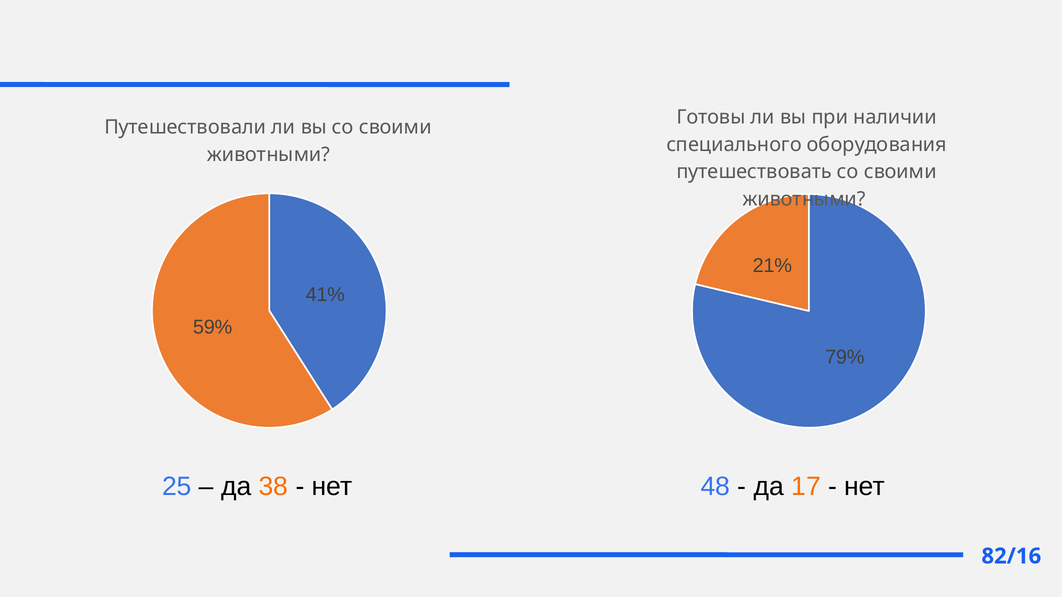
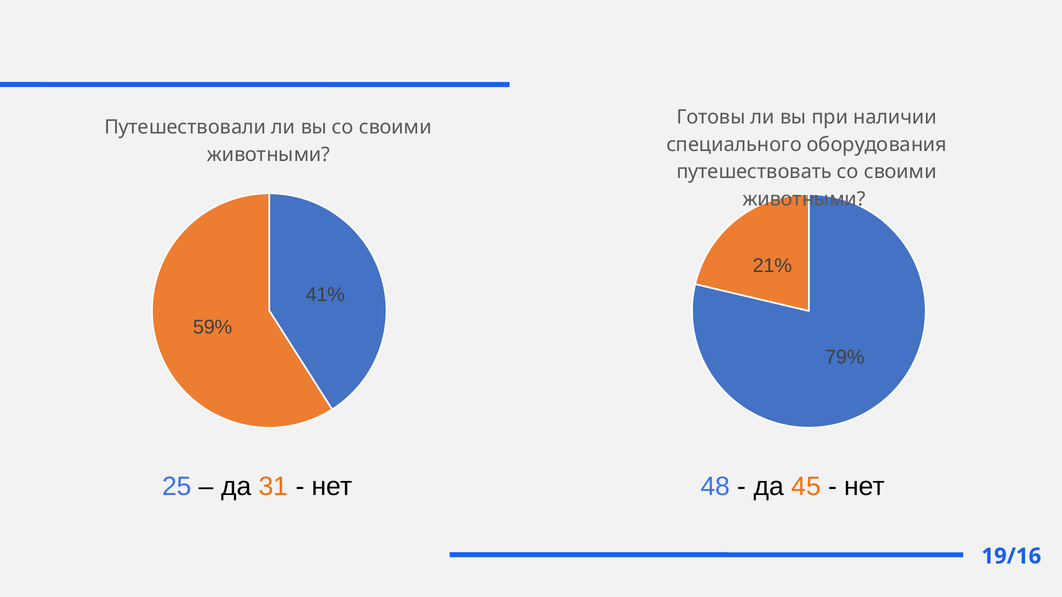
38: 38 -> 31 (273, 487)
17: 17 -> 45 (806, 487)
82/16: 82/16 -> 19/16 (1011, 556)
